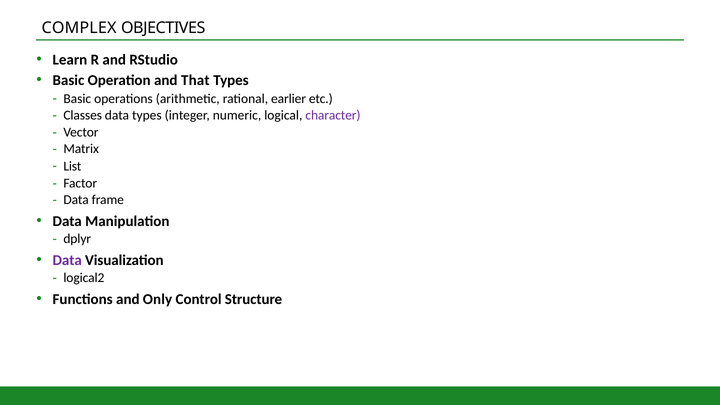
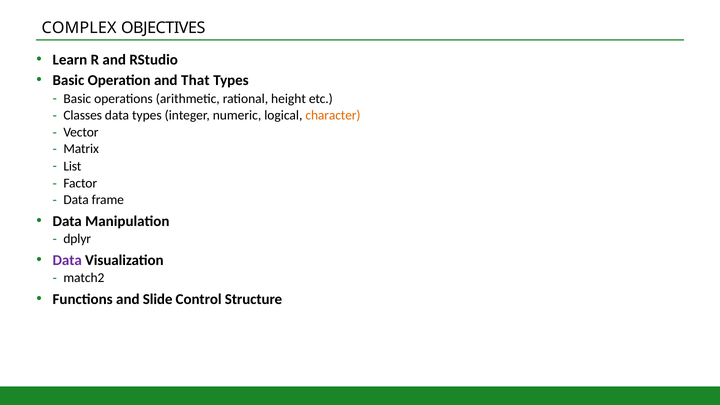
earlier: earlier -> height (289, 99)
character colour: purple -> orange (333, 115)
logical2: logical2 -> match2 (84, 278)
Only: Only -> Slide (158, 299)
